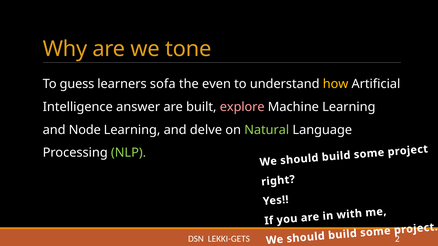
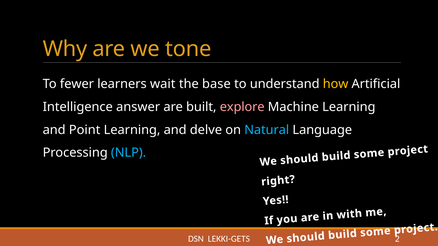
guess: guess -> fewer (77, 84)
sofa: sofa -> wait (163, 84)
even: even -> base (216, 84)
Node: Node -> Point (85, 130)
Natural colour: light green -> light blue (267, 130)
NLP colour: light green -> light blue (129, 153)
